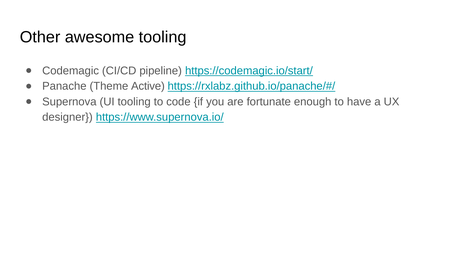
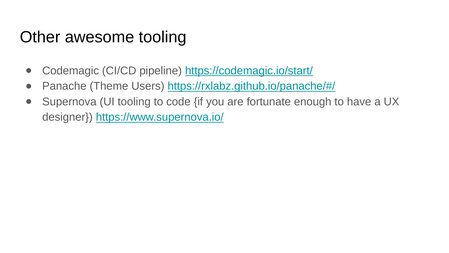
Active: Active -> Users (148, 86)
